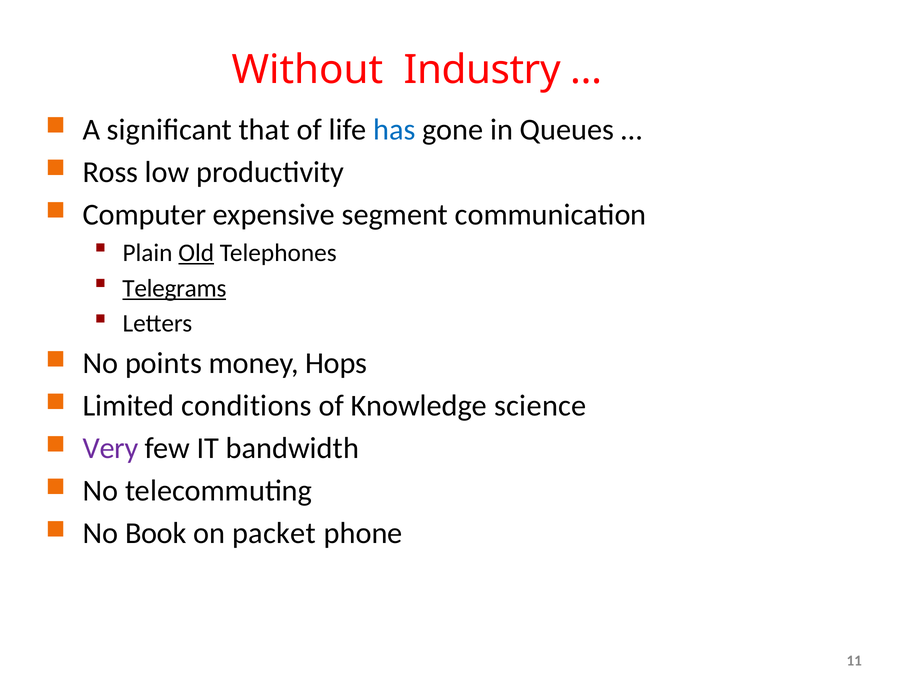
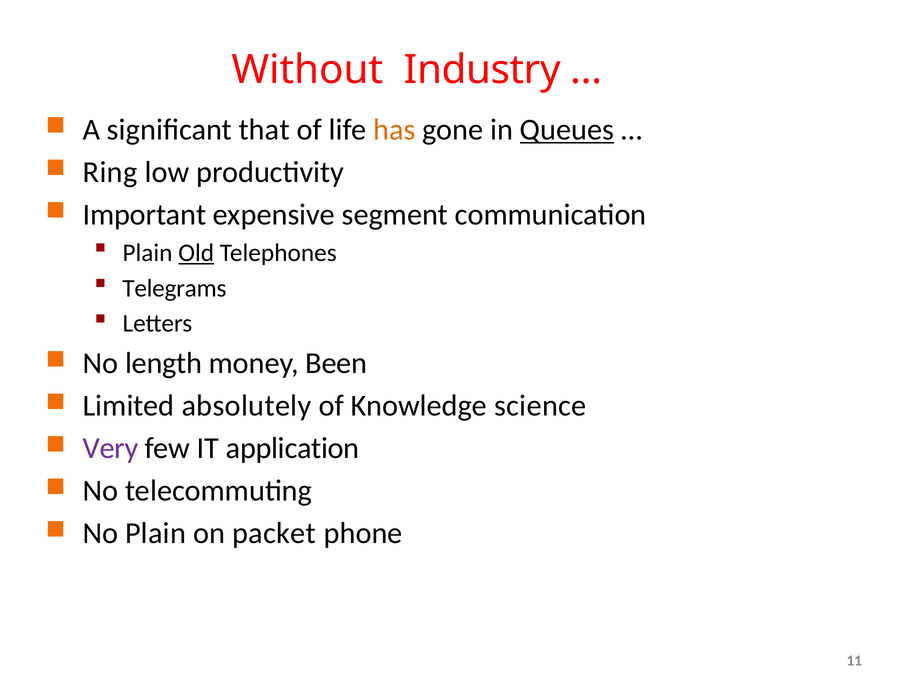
has colour: blue -> orange (394, 130)
Queues underline: none -> present (567, 130)
Ross: Ross -> Ring (110, 172)
Computer: Computer -> Important (144, 215)
Telegrams underline: present -> none (174, 288)
points: points -> length (164, 363)
Hops: Hops -> Been (336, 363)
conditions: conditions -> absolutely (246, 406)
bandwidth: bandwidth -> application (293, 448)
No Book: Book -> Plain (156, 533)
